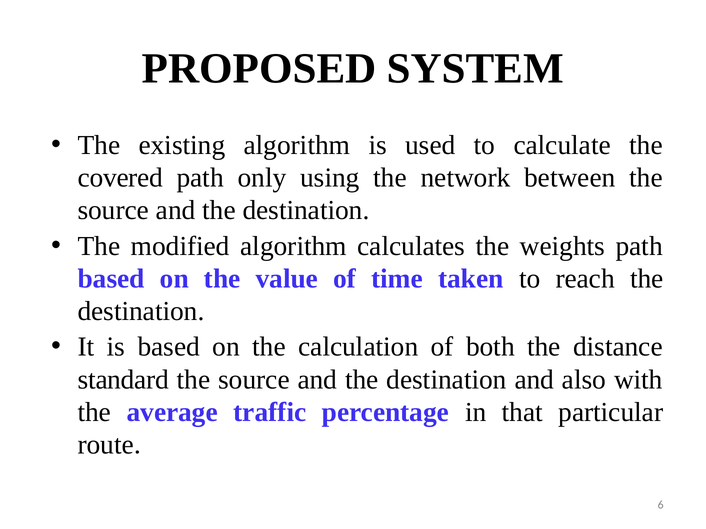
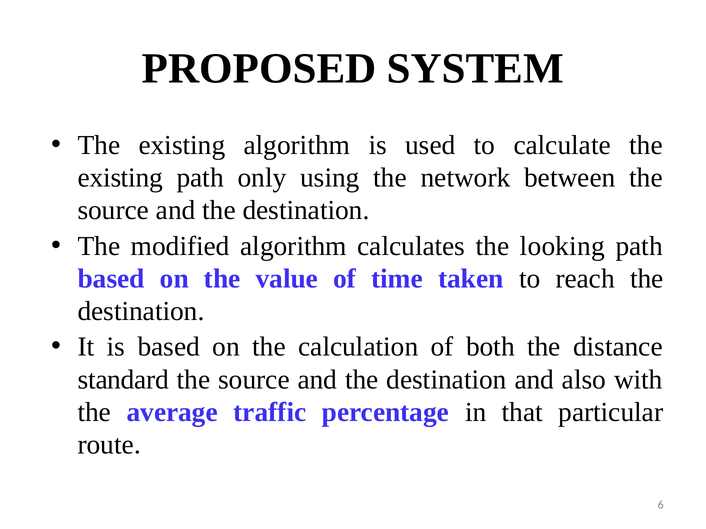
covered: covered -> existing (120, 178)
weights: weights -> looking (562, 246)
